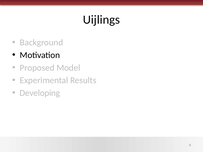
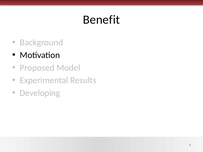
Uijlings: Uijlings -> Benefit (101, 20)
